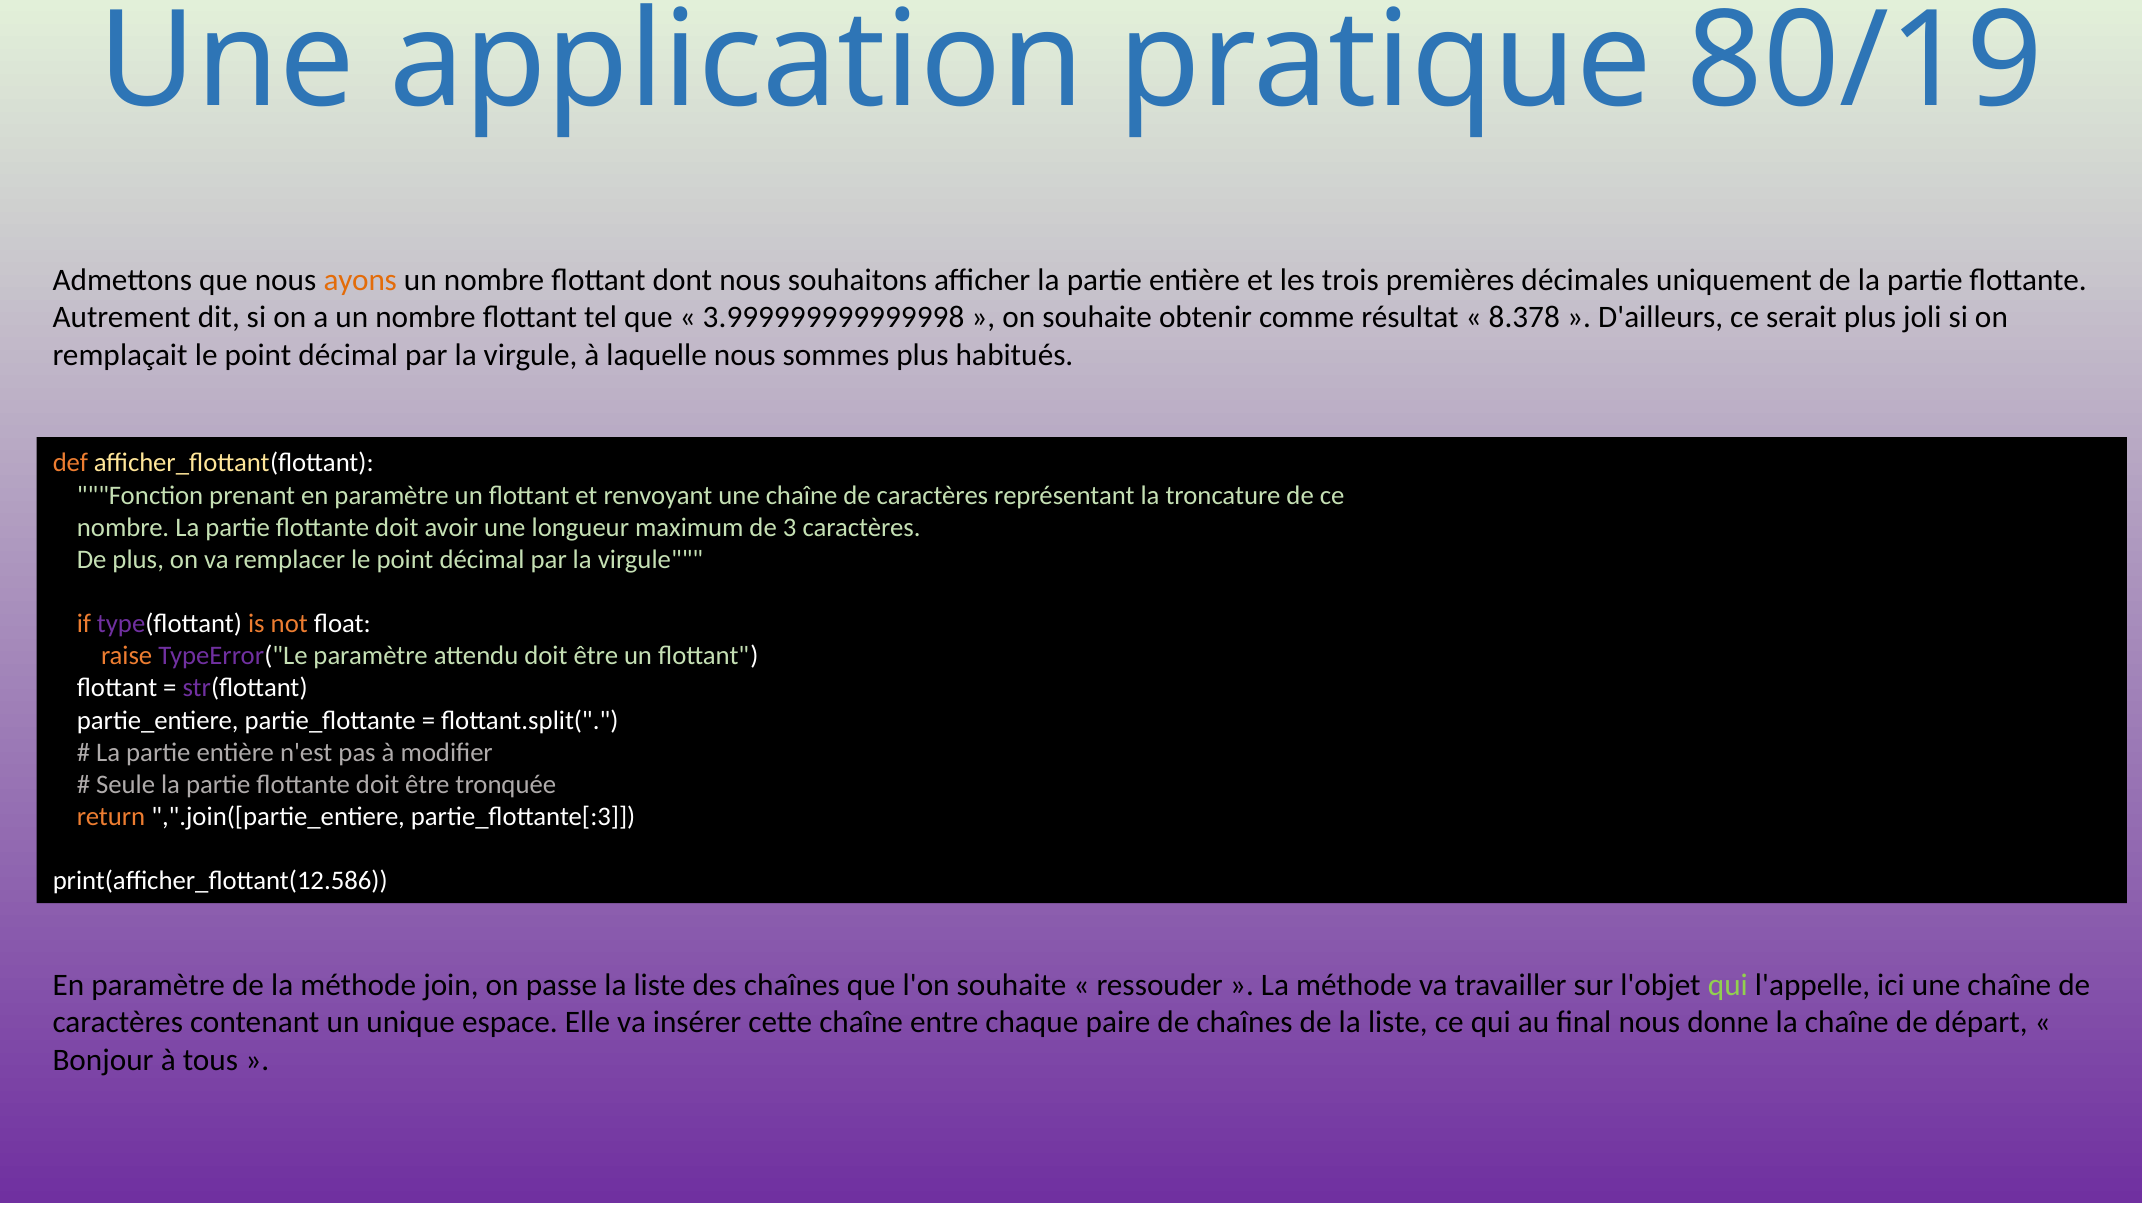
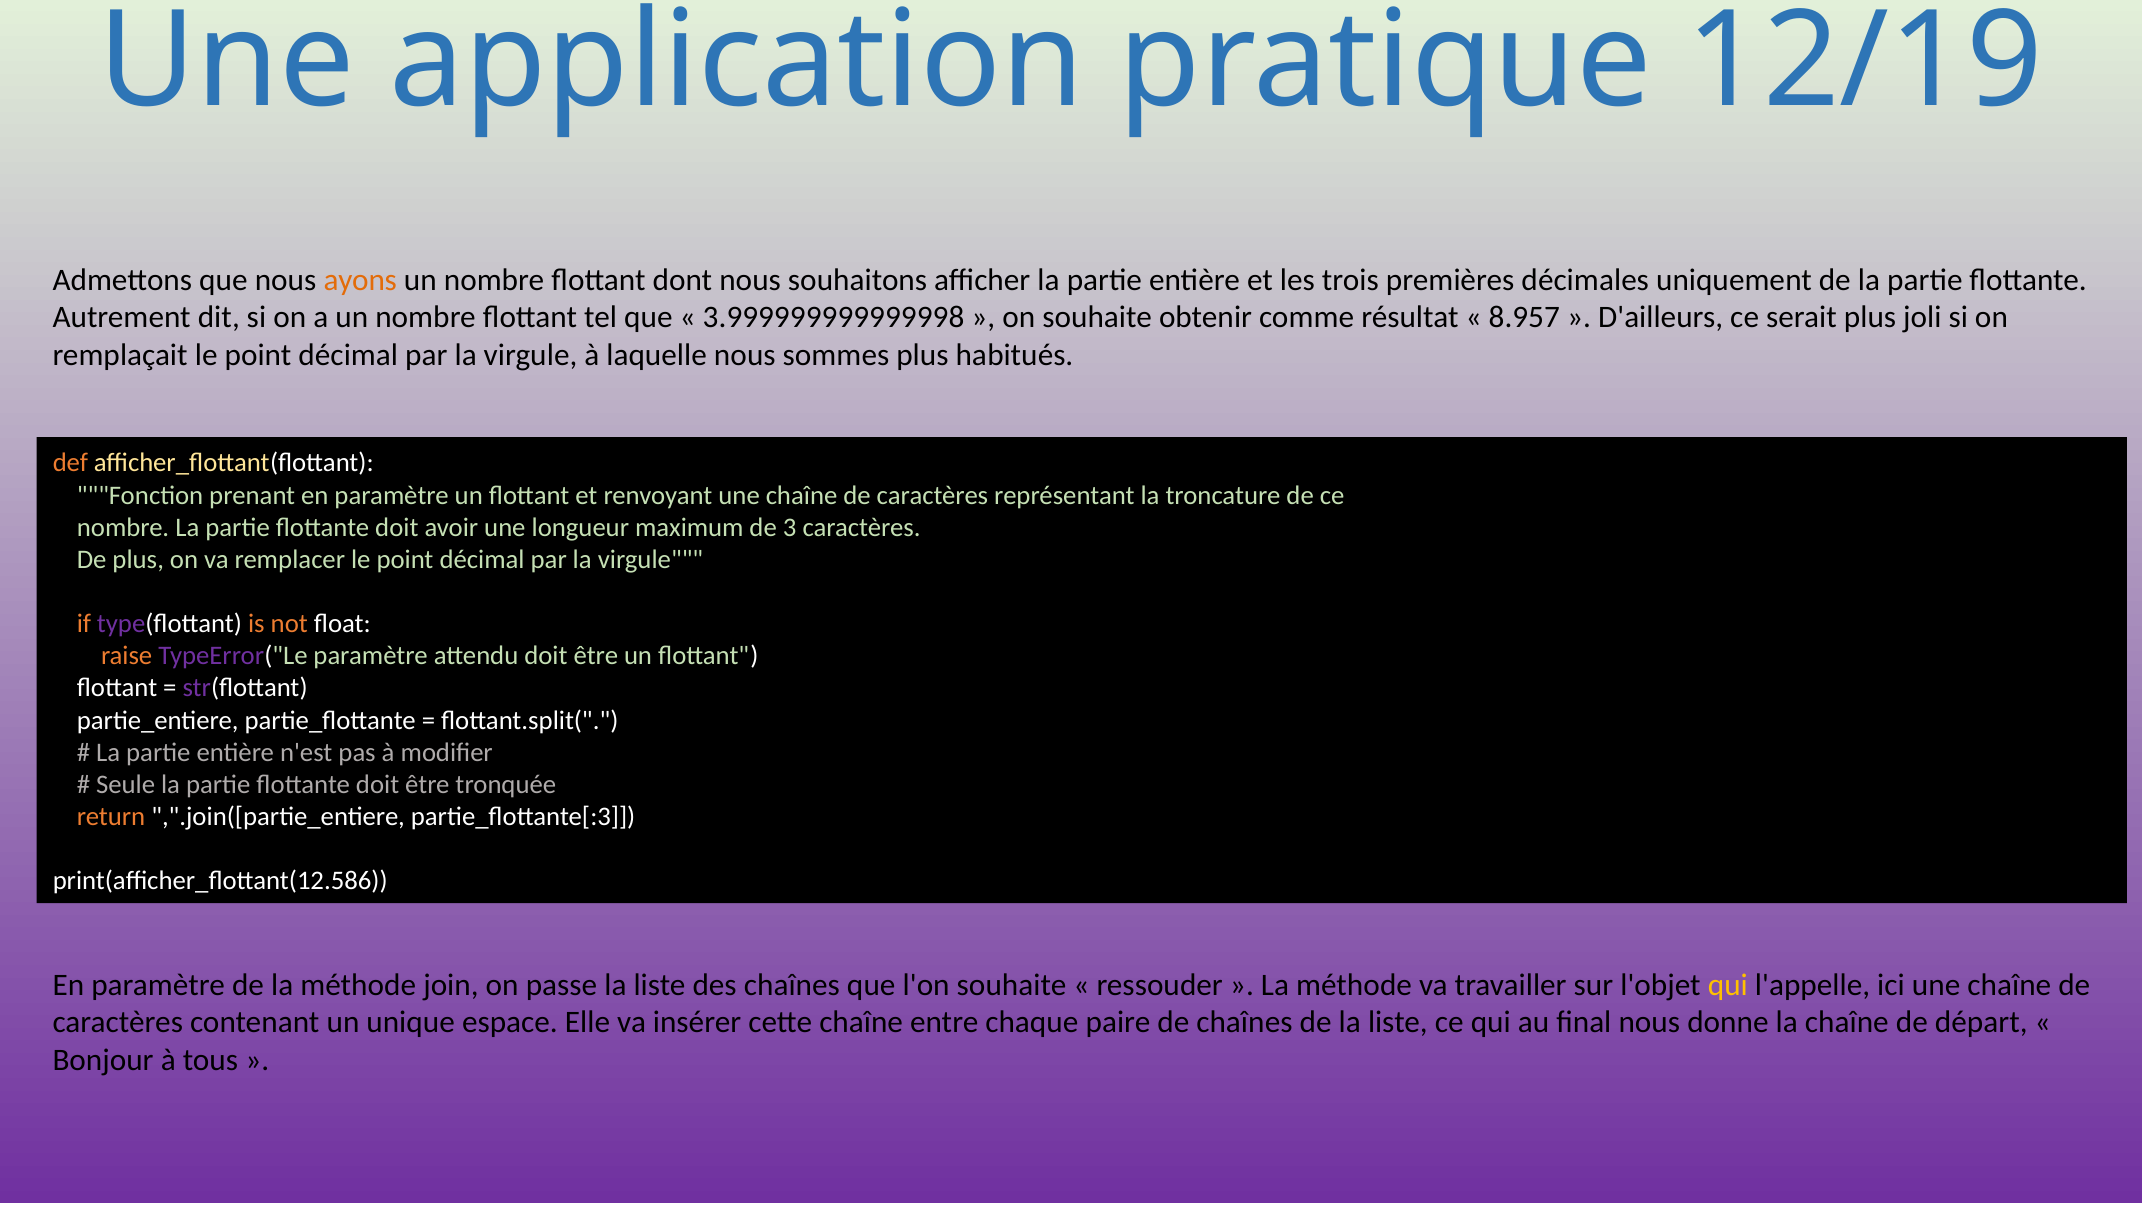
80/19: 80/19 -> 12/19 (1865, 61)
8.378: 8.378 -> 8.957 (1524, 318)
qui colour: light green -> yellow (1728, 985)
